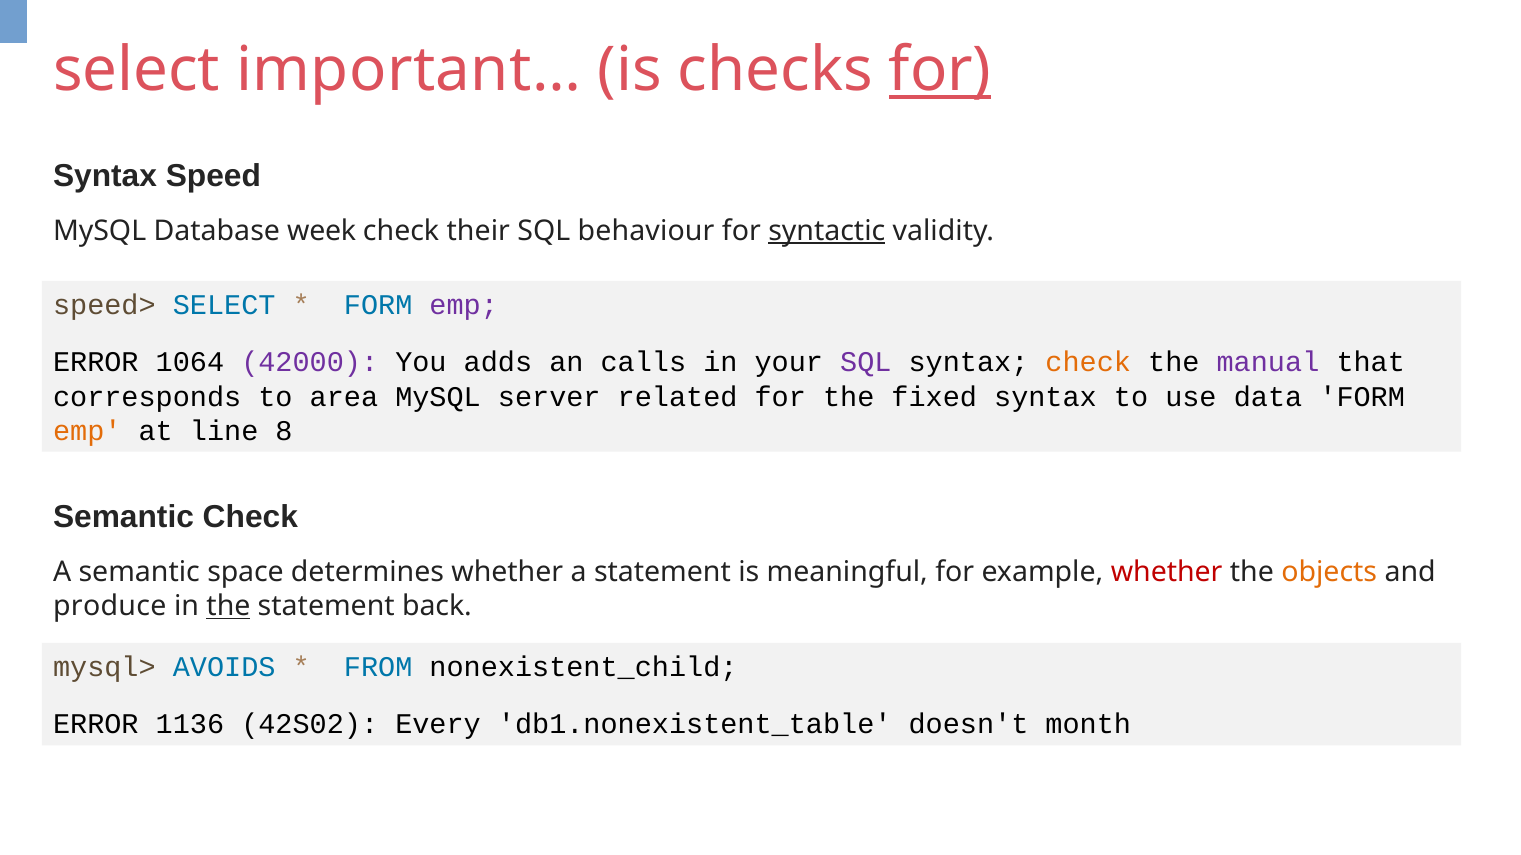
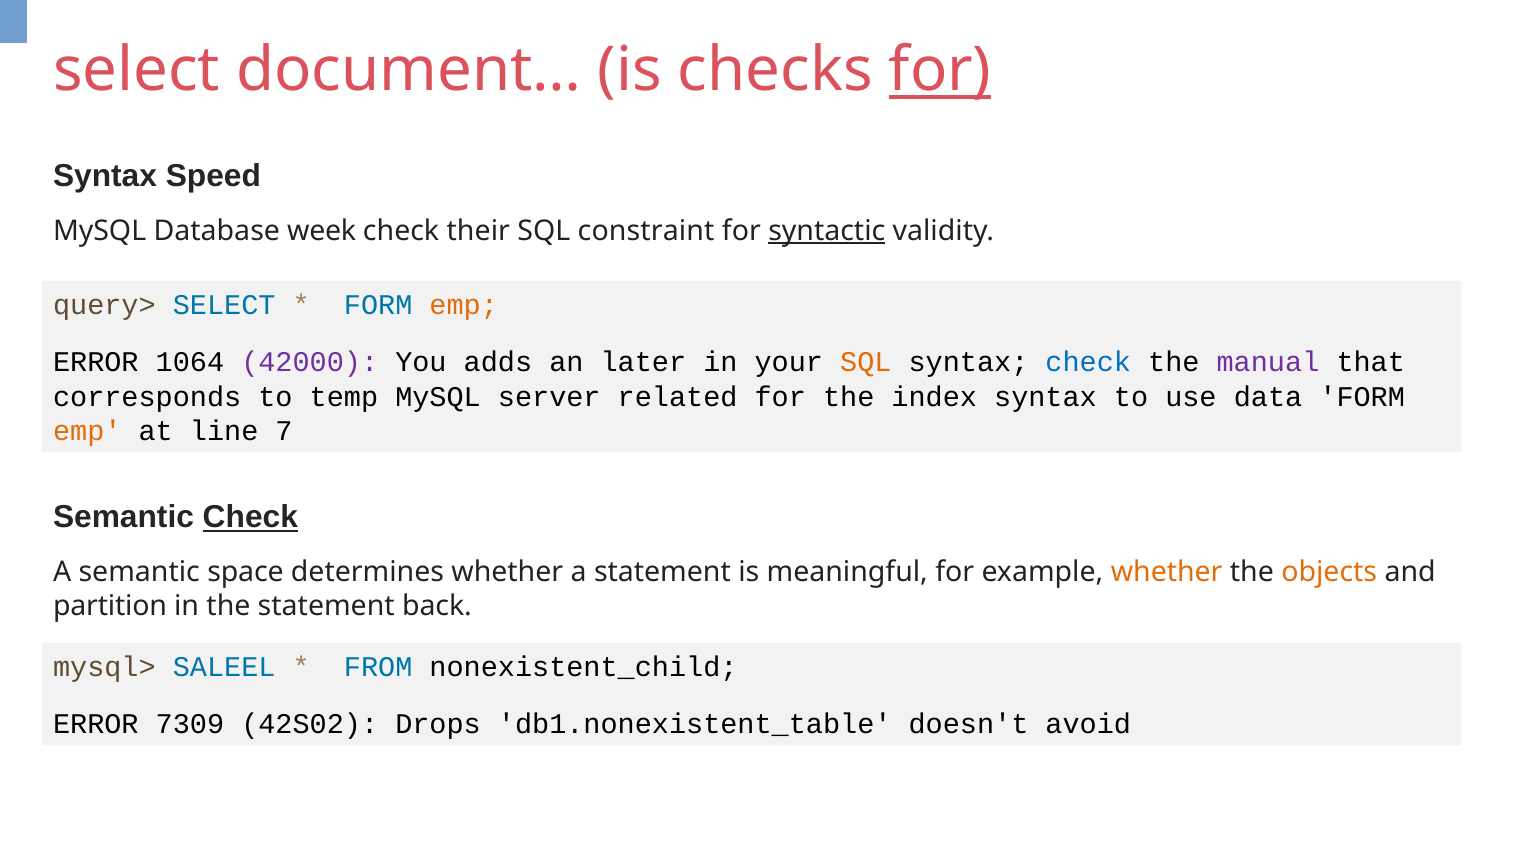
important…: important… -> document… (409, 71)
behaviour: behaviour -> constraint (646, 231)
speed>: speed> -> query> (104, 306)
emp colour: purple -> orange (464, 306)
calls: calls -> later (643, 363)
SQL colour: purple -> orange (866, 363)
check colour: orange -> blue (1088, 363)
area: area -> temp (344, 397)
fixed: fixed -> index (934, 397)
8: 8 -> 7 (284, 431)
Check underline: none -> present (250, 518)
whether colour: red -> orange (1167, 572)
produce: produce -> partition (110, 607)
the underline: present -> none (228, 607)
AVOIDS: AVOIDS -> SALEEL (224, 668)
1136: 1136 -> 7309 (190, 725)
Every: Every -> Drops (438, 725)
month: month -> avoid (1088, 725)
